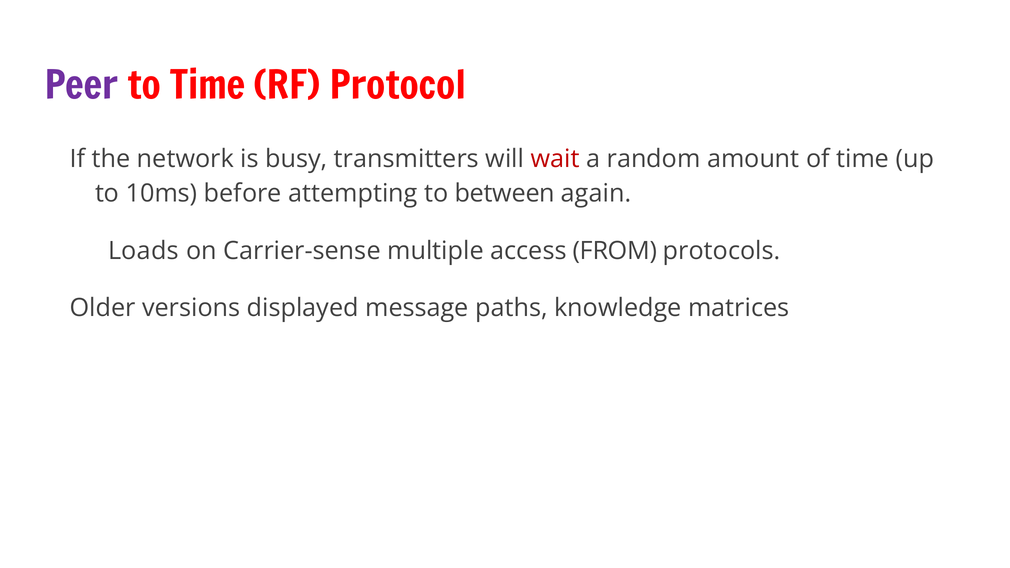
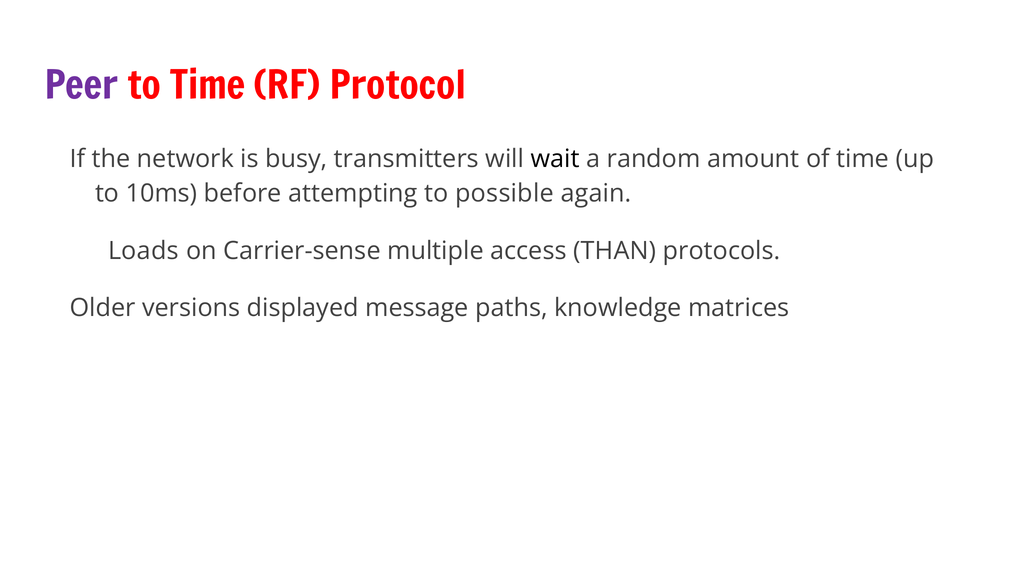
wait colour: red -> black (555, 159)
between: between -> possible (505, 194)
FROM: FROM -> THAN (615, 251)
